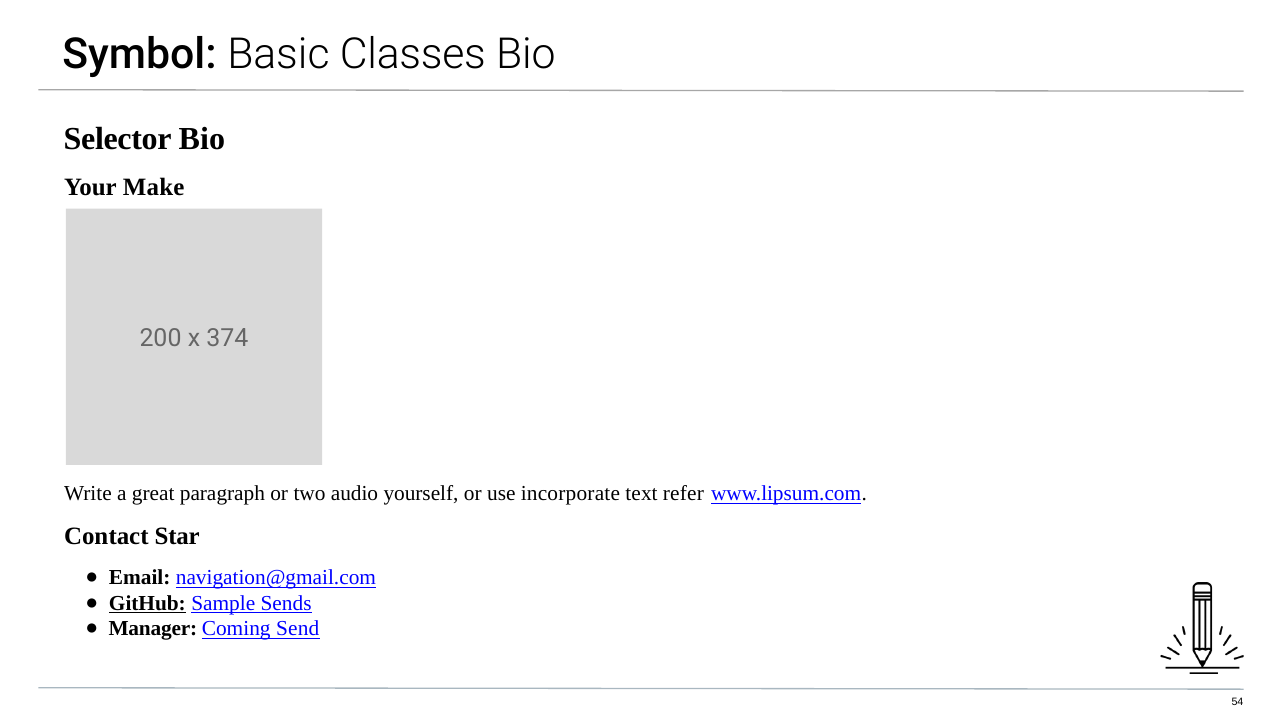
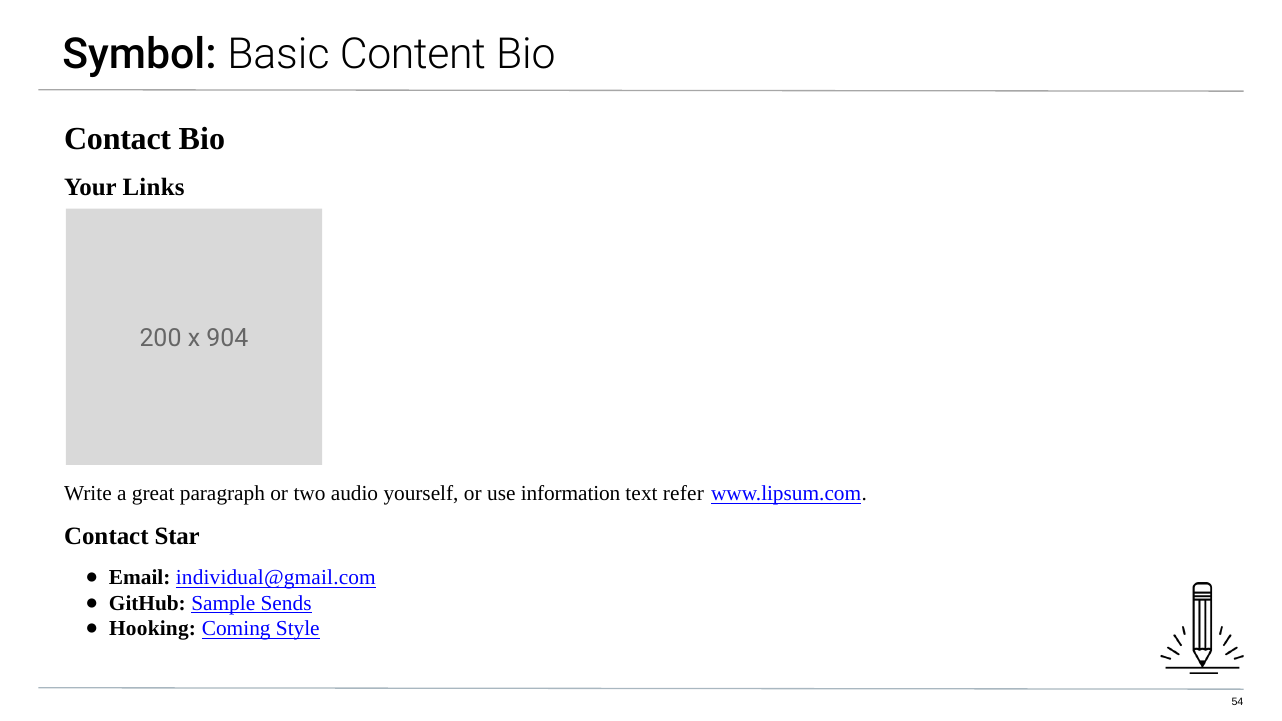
Classes: Classes -> Content (413, 54)
Selector: Selector -> Contact (118, 139)
Make: Make -> Links (154, 187)
374: 374 -> 904 (227, 338)
incorporate: incorporate -> information (571, 494)
navigation@gmail.com: navigation@gmail.com -> individual@gmail.com (276, 578)
GitHub underline: present -> none (147, 603)
Manager: Manager -> Hooking (153, 629)
Send: Send -> Style (298, 629)
